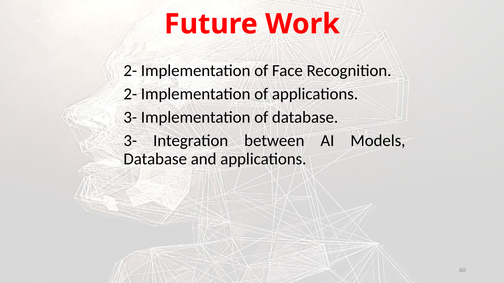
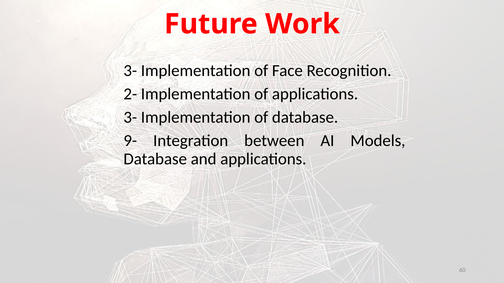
2-: 2- -> 3- (130, 71)
3-: 3- -> 9- (130, 141)
